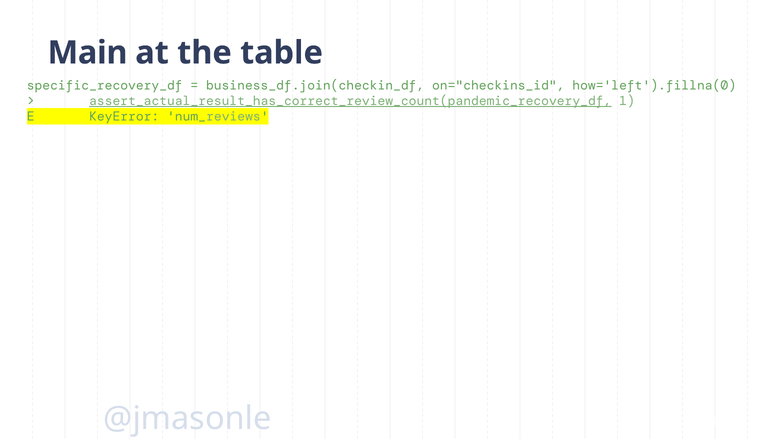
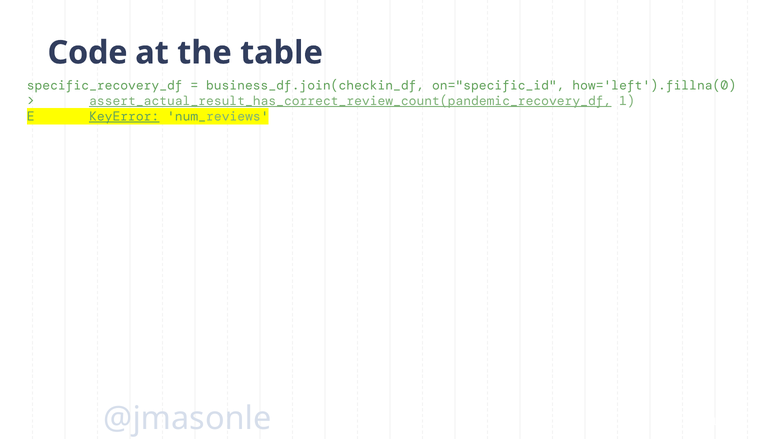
Main: Main -> Code (88, 53)
on="checkins_id: on="checkins_id -> on="specific_id (498, 85)
KeyError underline: none -> present (124, 116)
